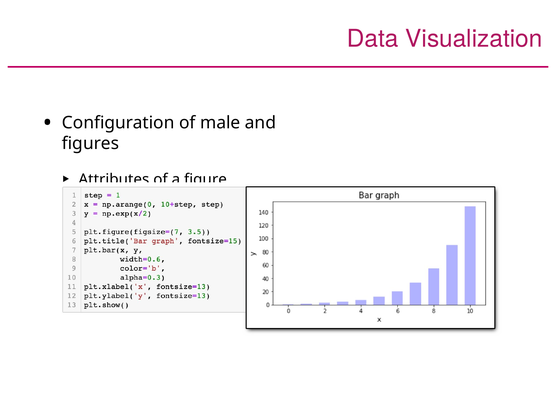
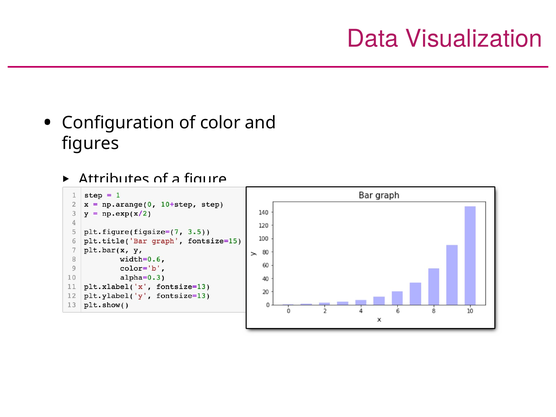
male: male -> color (220, 123)
